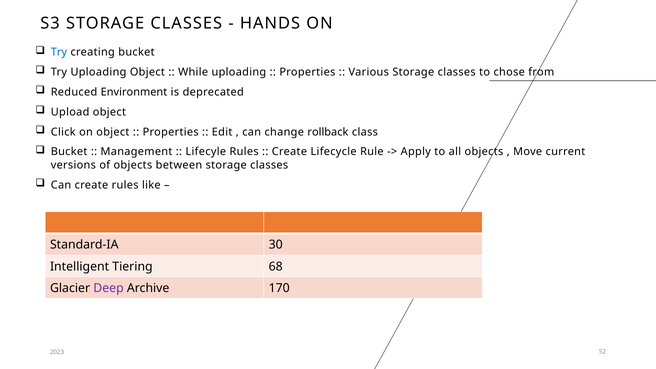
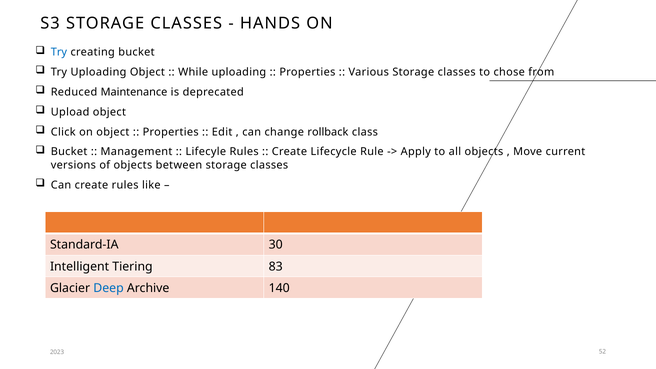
Environment: Environment -> Maintenance (134, 92)
68: 68 -> 83 (276, 267)
Deep colour: purple -> blue (109, 288)
170: 170 -> 140 (279, 288)
